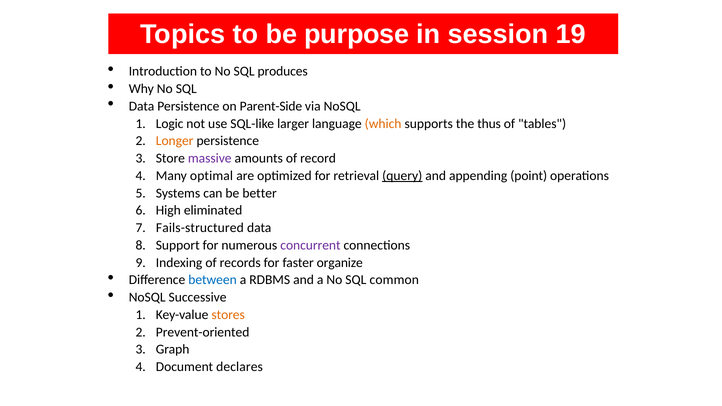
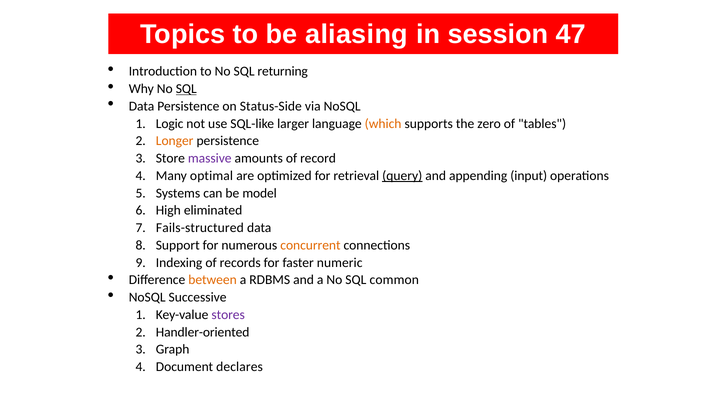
purpose: purpose -> aliasing (357, 34)
19: 19 -> 47 (571, 34)
produces: produces -> returning (283, 72)
SQL underline: none -> present (186, 89)
Parent-Side: Parent-Side -> Status-Side (271, 106)
thus: thus -> zero (489, 124)
point: point -> input (529, 176)
better: better -> model (260, 193)
concurrent colour: purple -> orange (310, 245)
organize: organize -> numeric (340, 263)
between colour: blue -> orange (213, 280)
stores colour: orange -> purple (228, 315)
Prevent-oriented: Prevent-oriented -> Handler-oriented (203, 332)
